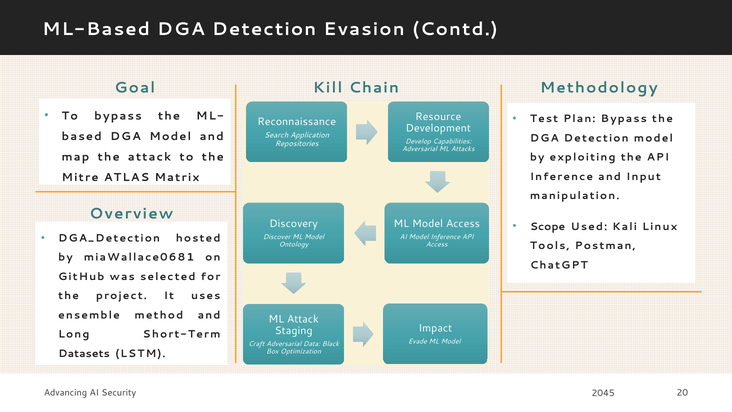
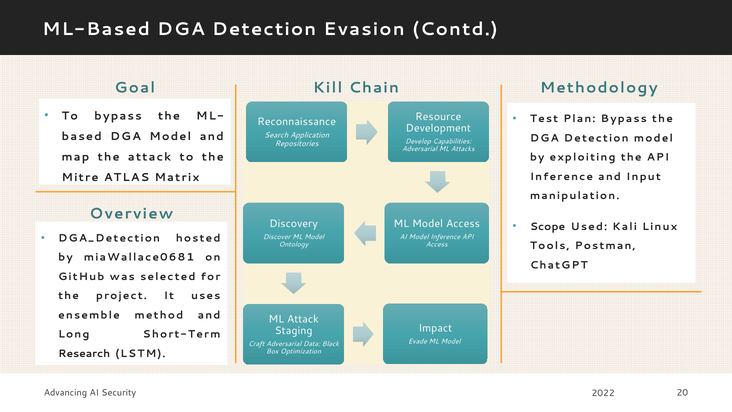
Datasets: Datasets -> Research (84, 353)
2045: 2045 -> 2022 (603, 393)
